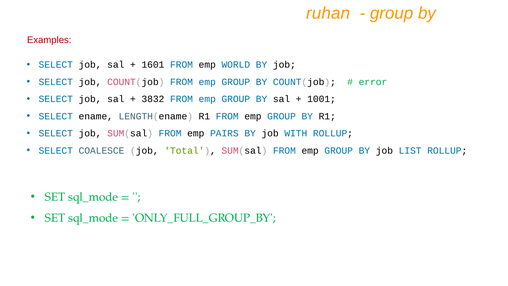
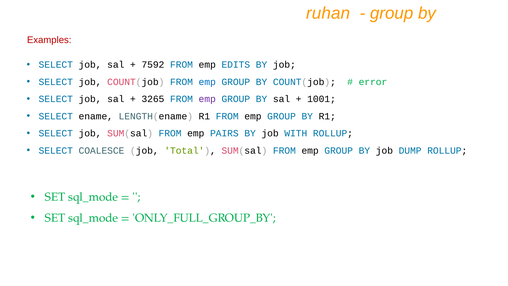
1601: 1601 -> 7592 (153, 65)
WORLD: WORLD -> EDITS (236, 65)
3832: 3832 -> 3265 (153, 99)
emp colour: blue -> purple (207, 99)
LIST: LIST -> DUMP (410, 150)
